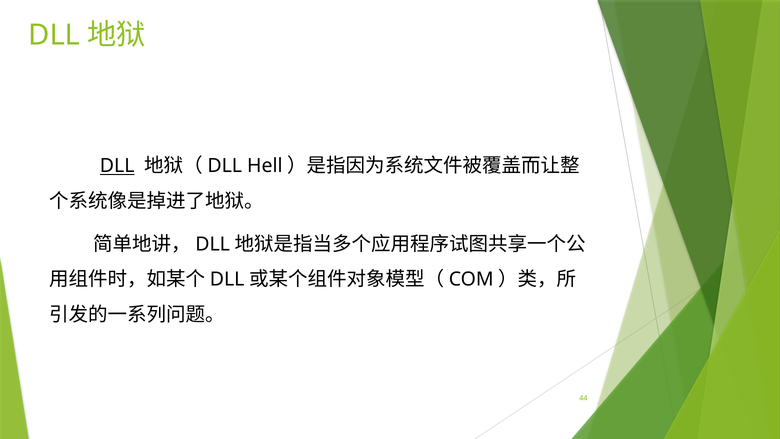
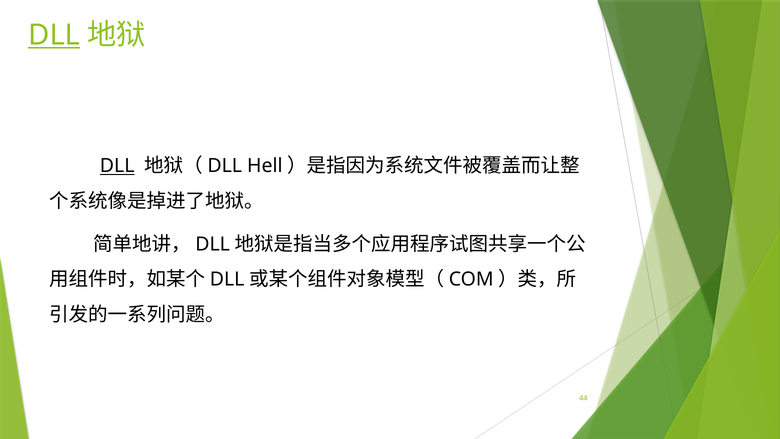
DLL underline: none -> present (54, 35)
